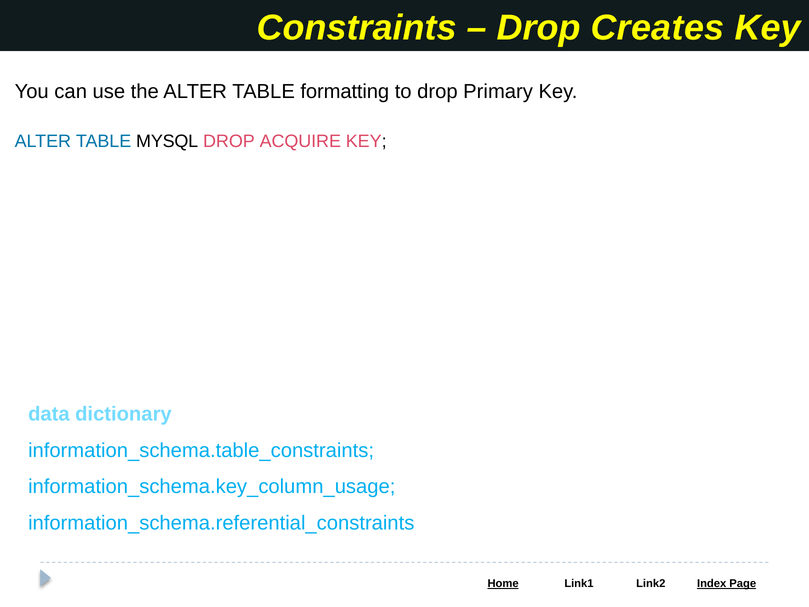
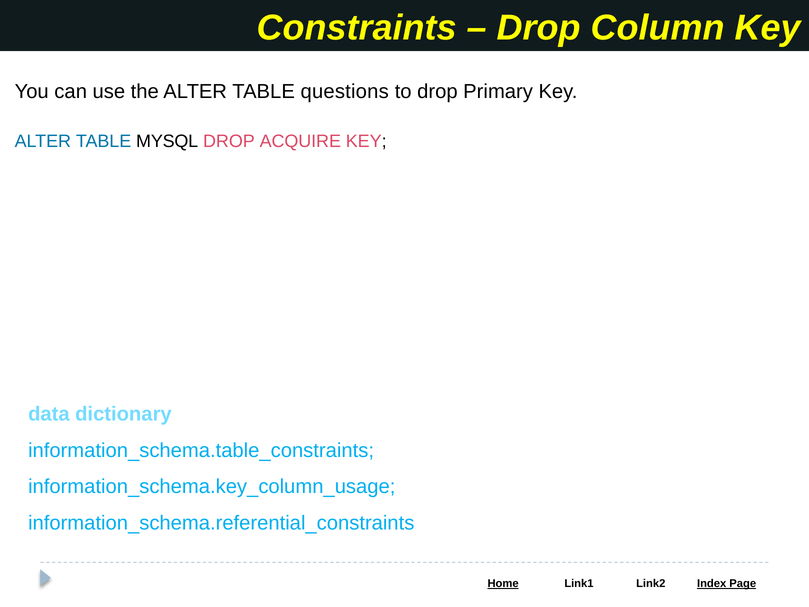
Creates: Creates -> Column (658, 28)
formatting: formatting -> questions (345, 92)
